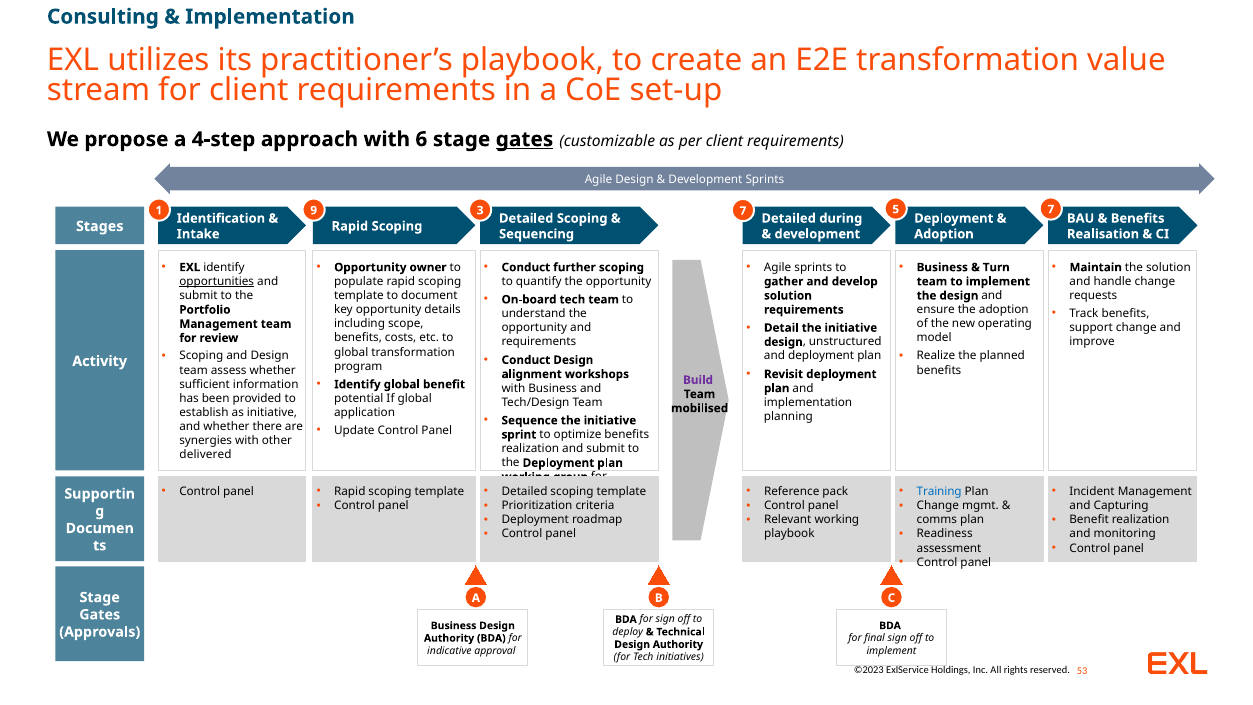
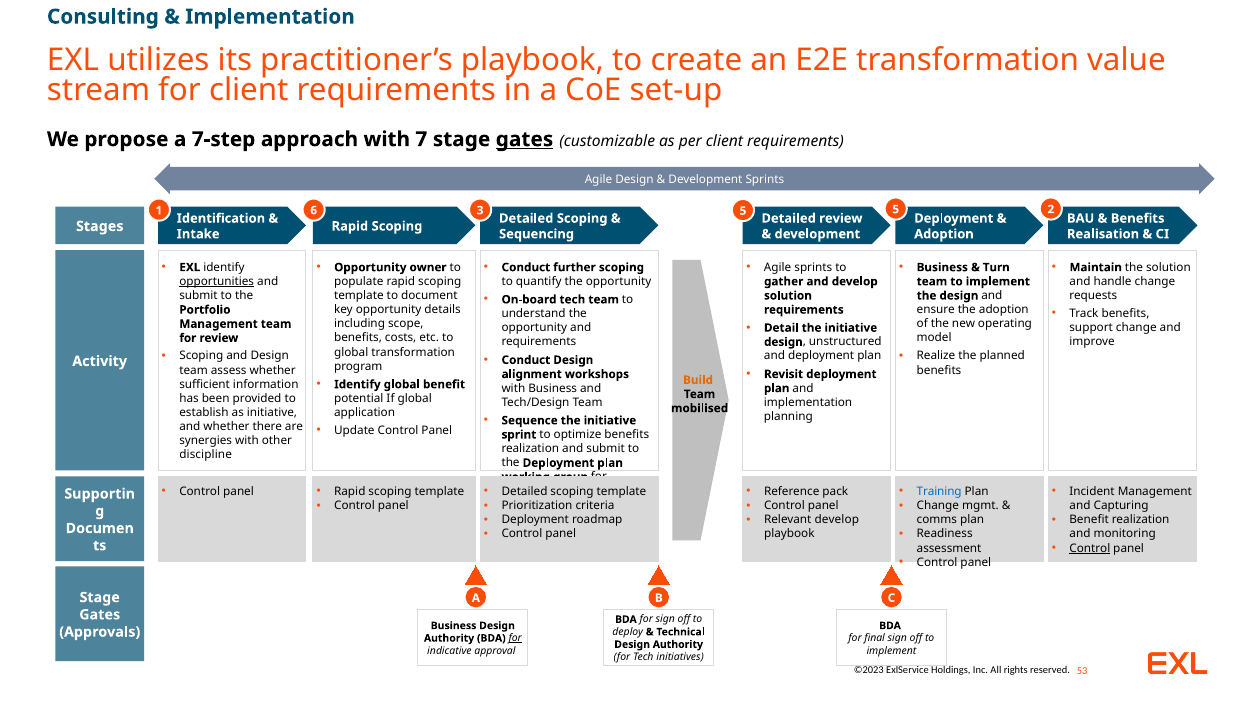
4-step: 4-step -> 7-step (224, 139)
6: 6 -> 7 (421, 139)
9: 9 -> 6 (314, 210)
3 7: 7 -> 5 (743, 211)
5 7: 7 -> 2 (1051, 209)
Detailed during: during -> review (841, 218)
Build colour: purple -> orange (698, 380)
delivered: delivered -> discipline (206, 455)
Relevant working: working -> develop (837, 520)
Control underline: none -> present (1090, 548)
for underline: none -> present (515, 638)
